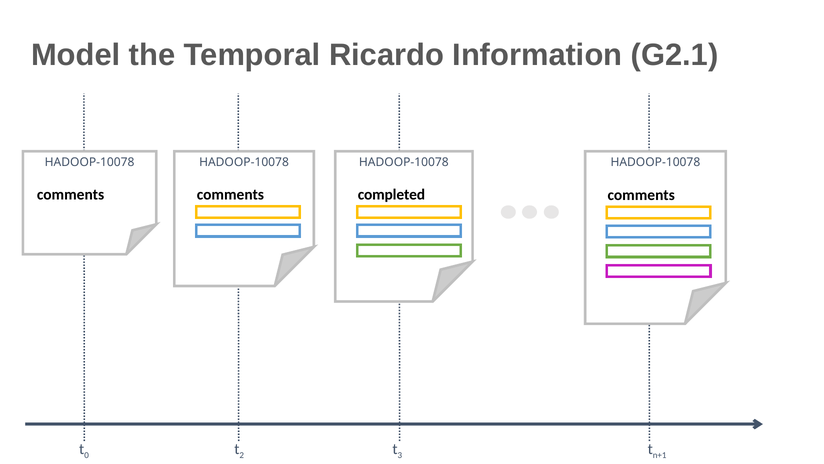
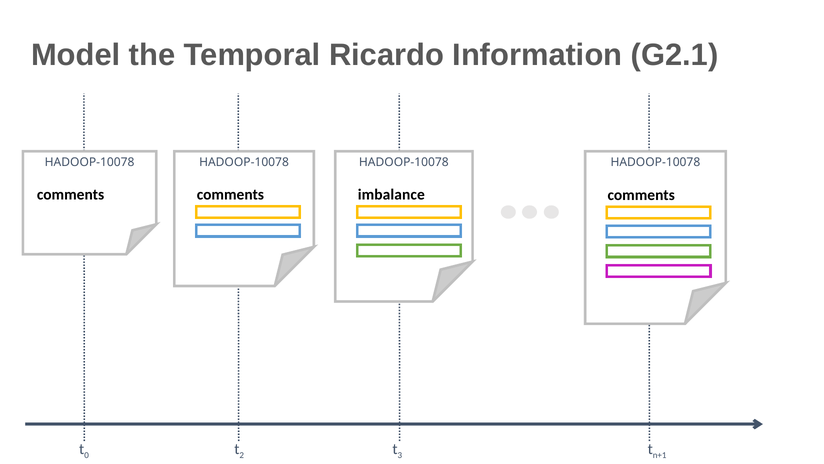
completed: completed -> imbalance (391, 194)
